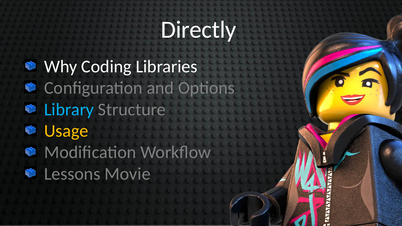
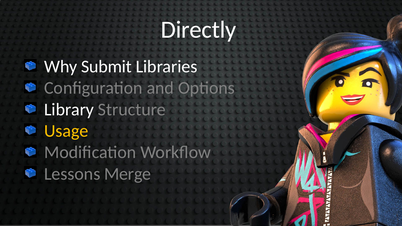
Coding: Coding -> Submit (107, 67)
Library colour: light blue -> white (69, 110)
Movie: Movie -> Merge (128, 174)
